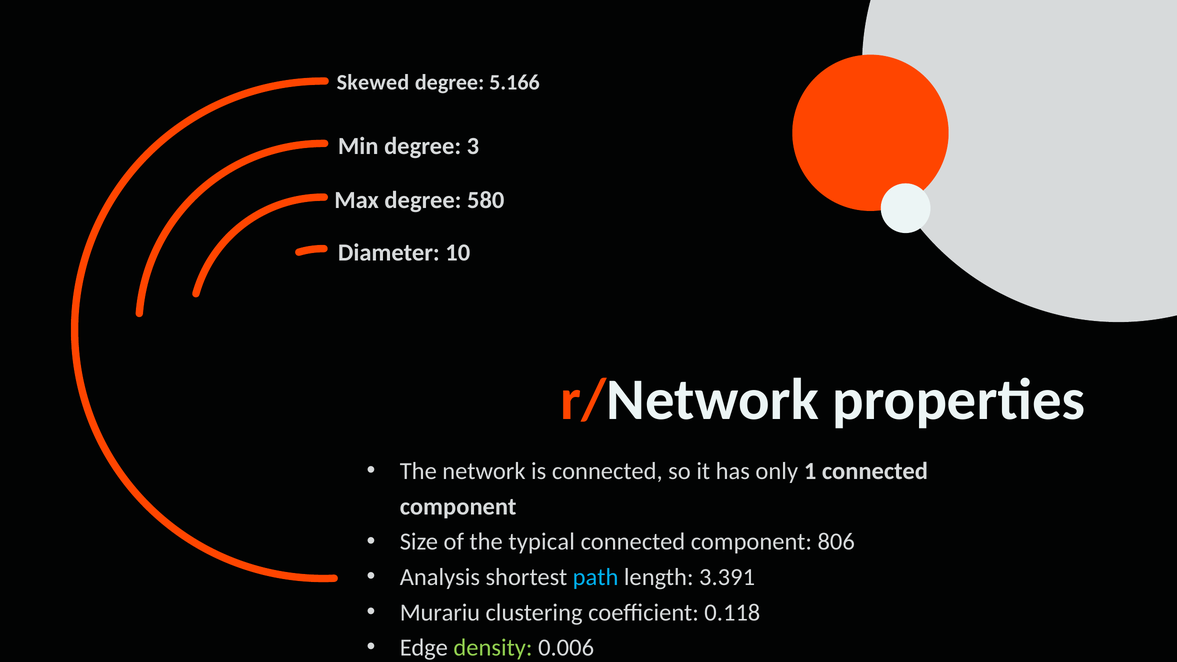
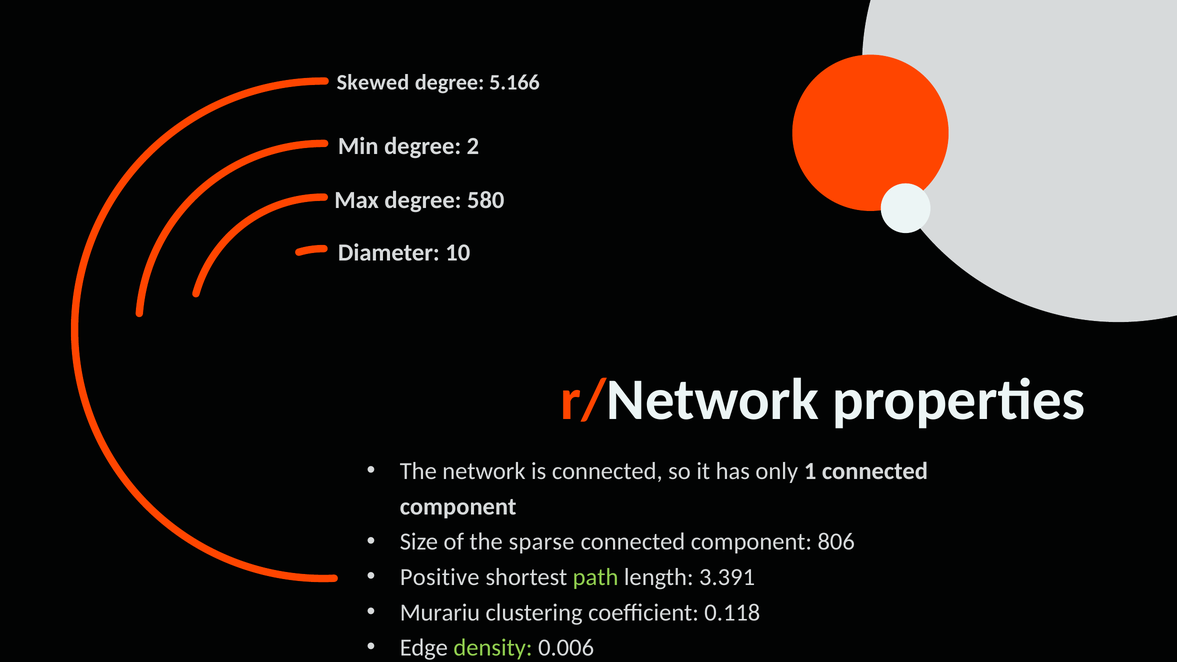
3: 3 -> 2 (473, 146)
typical: typical -> sparse (542, 542)
Analysis: Analysis -> Positive (440, 577)
path colour: light blue -> light green (596, 577)
